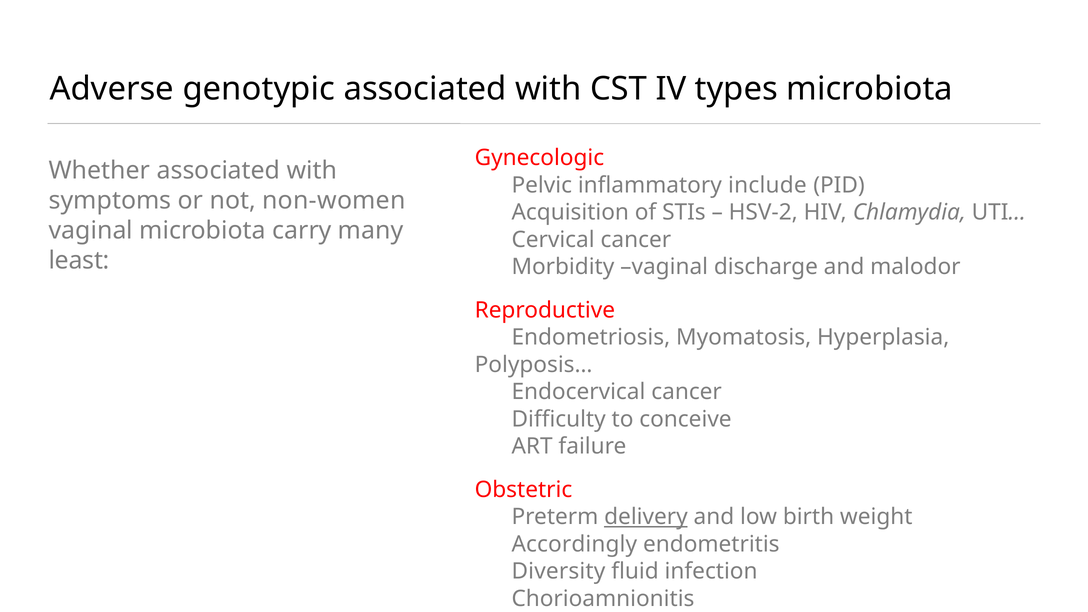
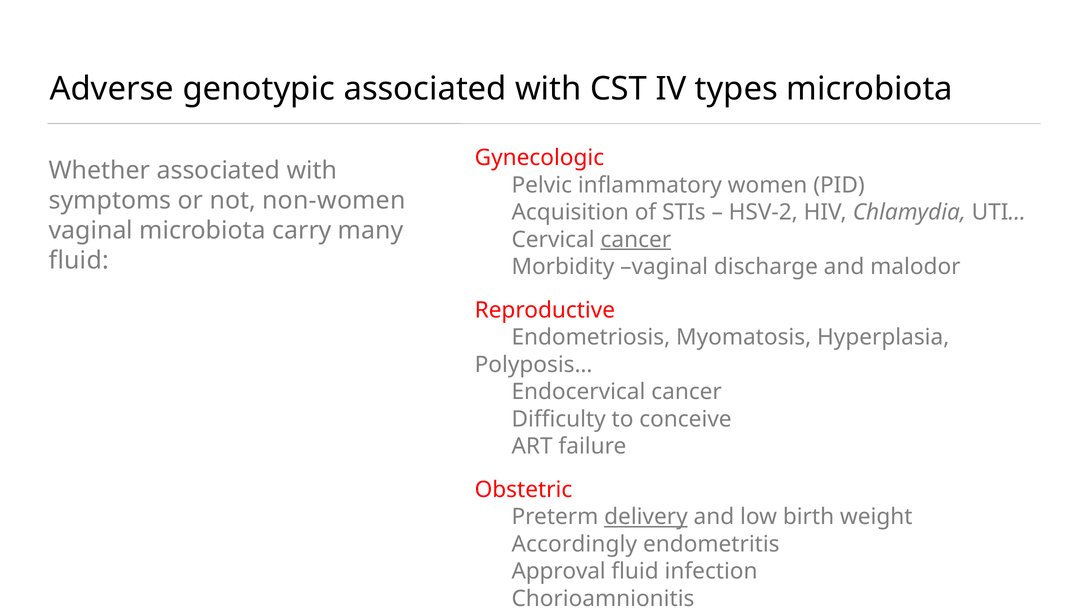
include: include -> women (768, 185)
cancer underline: none -> present (636, 240)
least: least -> fluid (79, 260)
Diversity: Diversity -> Approval (559, 571)
